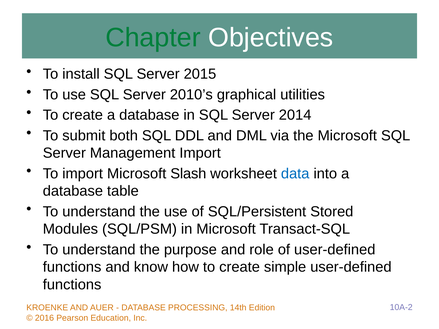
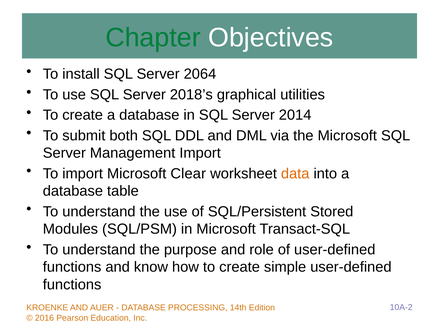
2015: 2015 -> 2064 (200, 74)
2010’s: 2010’s -> 2018’s (191, 95)
Slash: Slash -> Clear (188, 174)
data colour: blue -> orange (295, 174)
